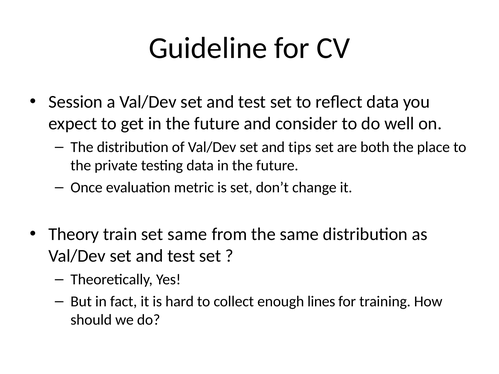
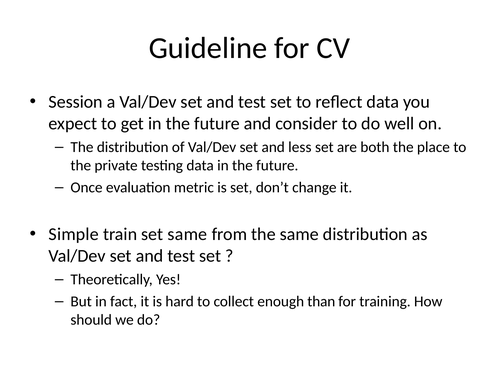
tips: tips -> less (300, 147)
Theory: Theory -> Simple (74, 234)
lines: lines -> than (321, 302)
